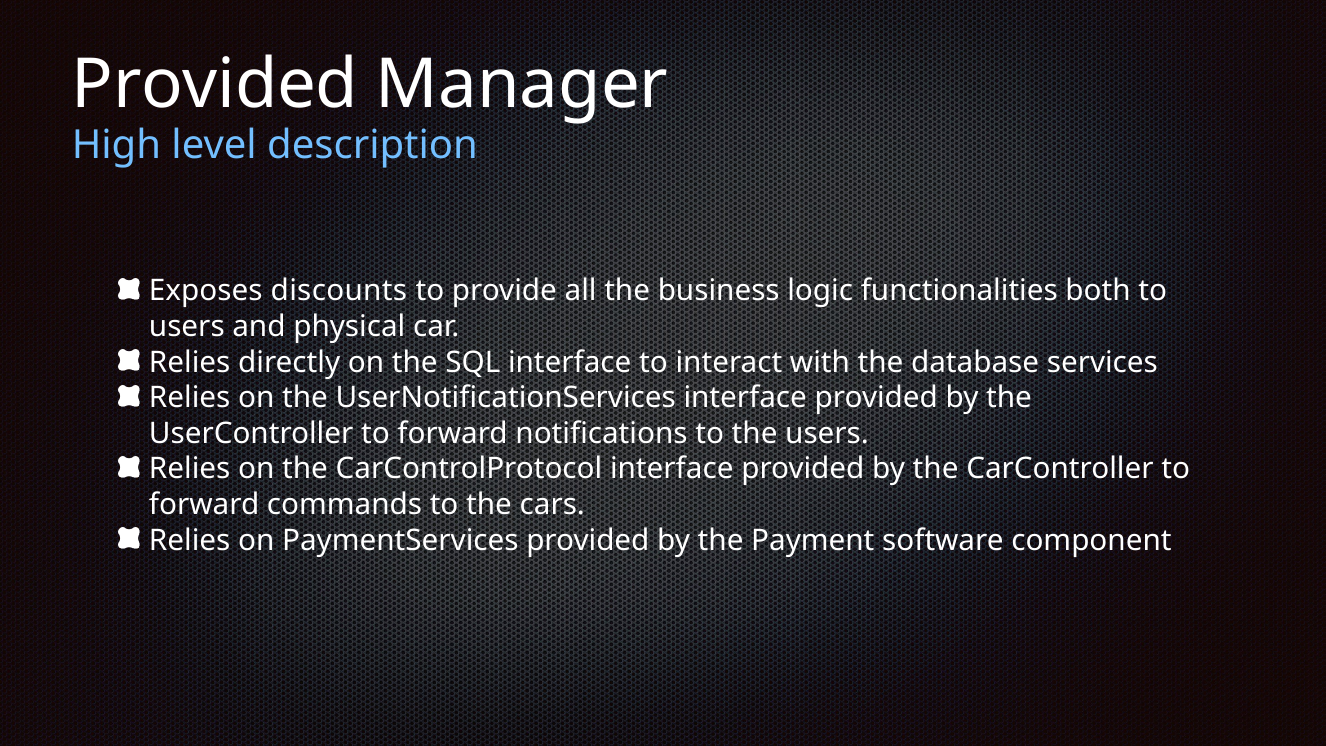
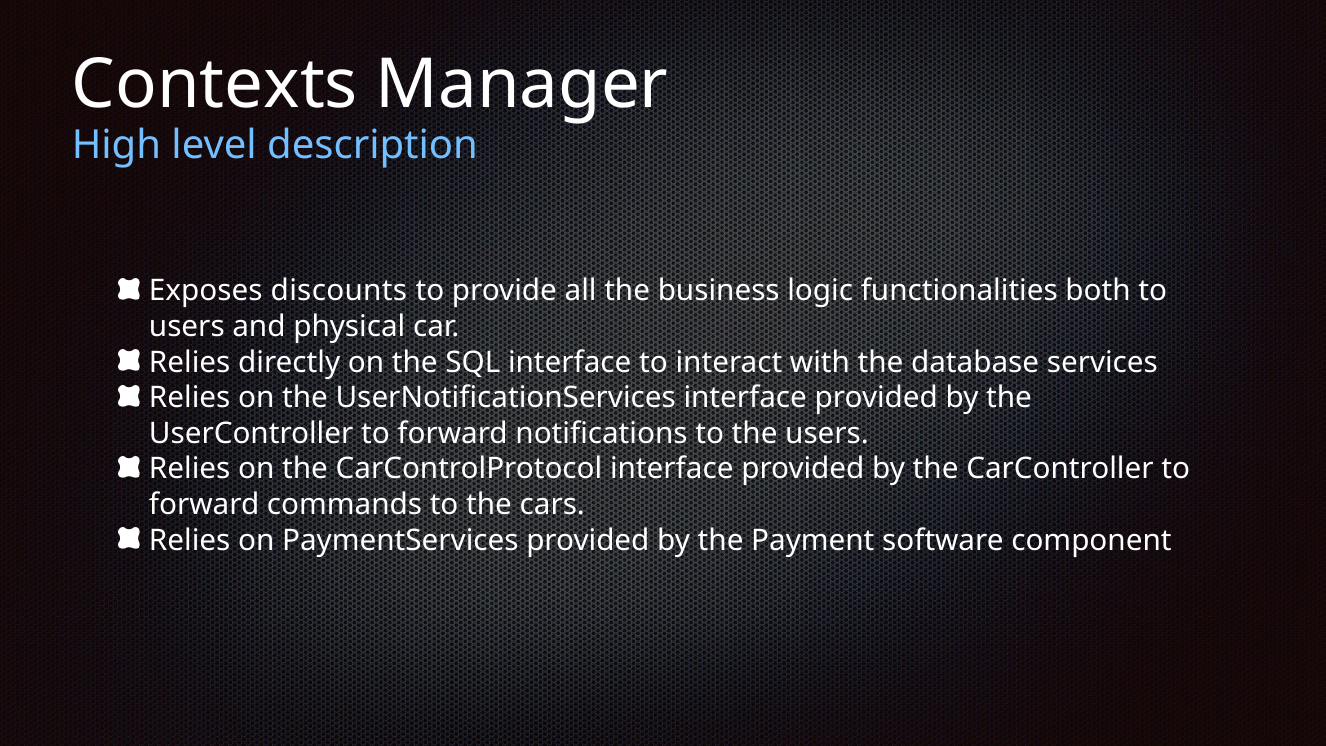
Provided: Provided -> Contexts (215, 84)
